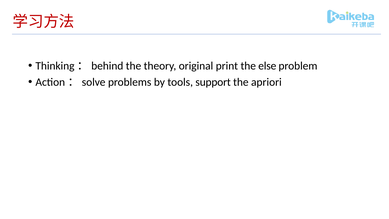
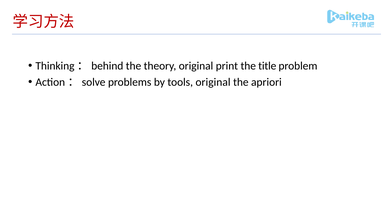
else: else -> title (267, 66)
tools support: support -> original (213, 82)
